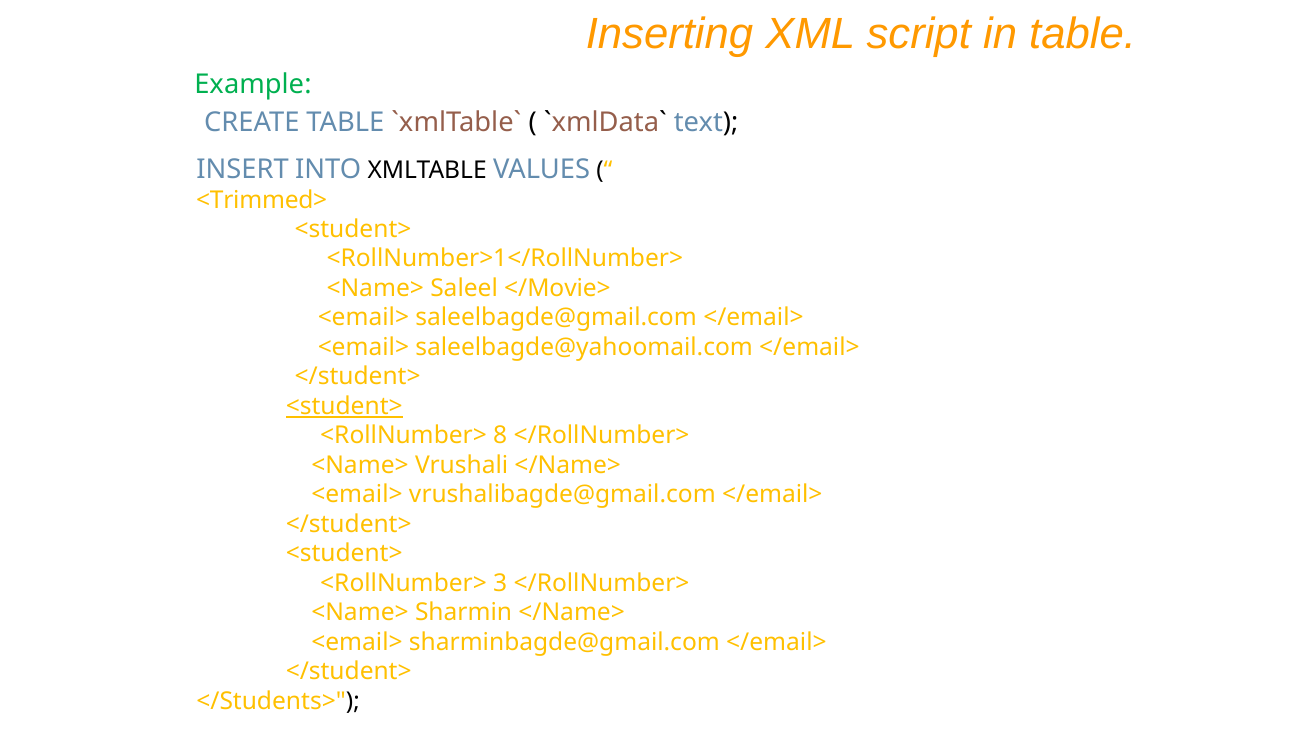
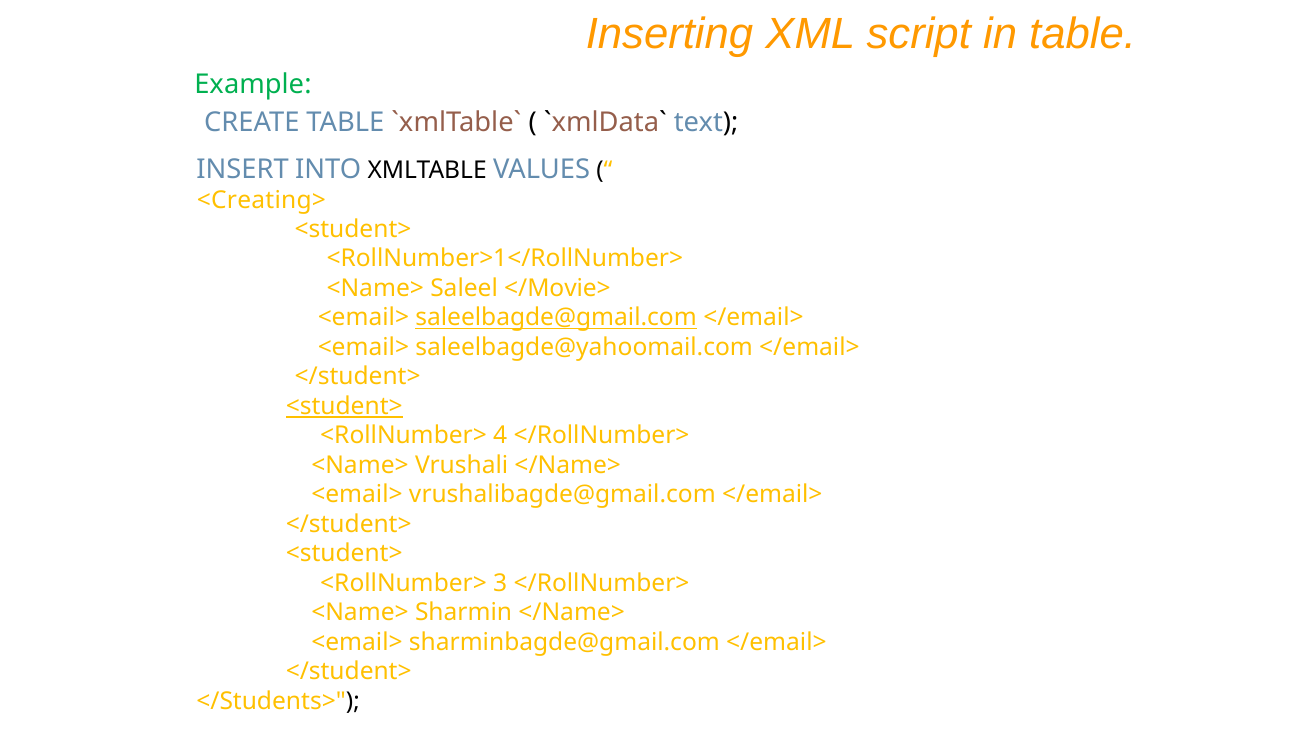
<Trimmed>: <Trimmed> -> <Creating> (261, 200)
saleelbagde@gmail.com underline: none -> present (556, 318)
8: 8 -> 4 (500, 436)
